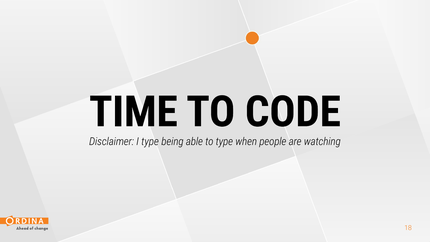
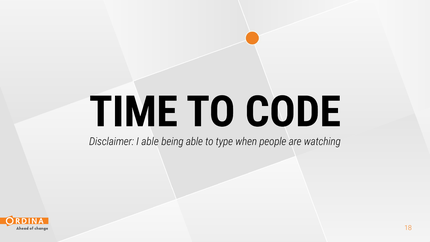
I type: type -> able (150, 142)
